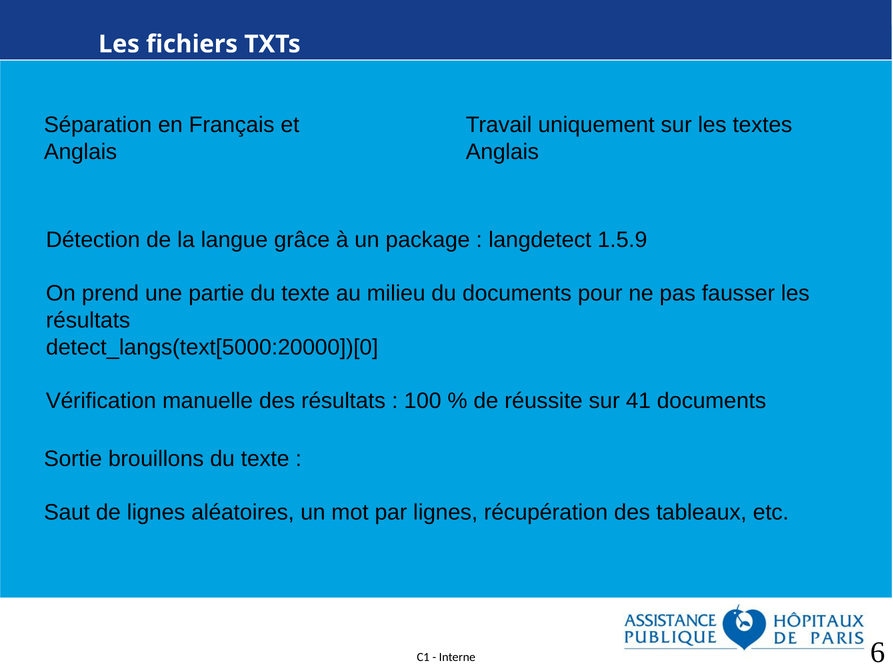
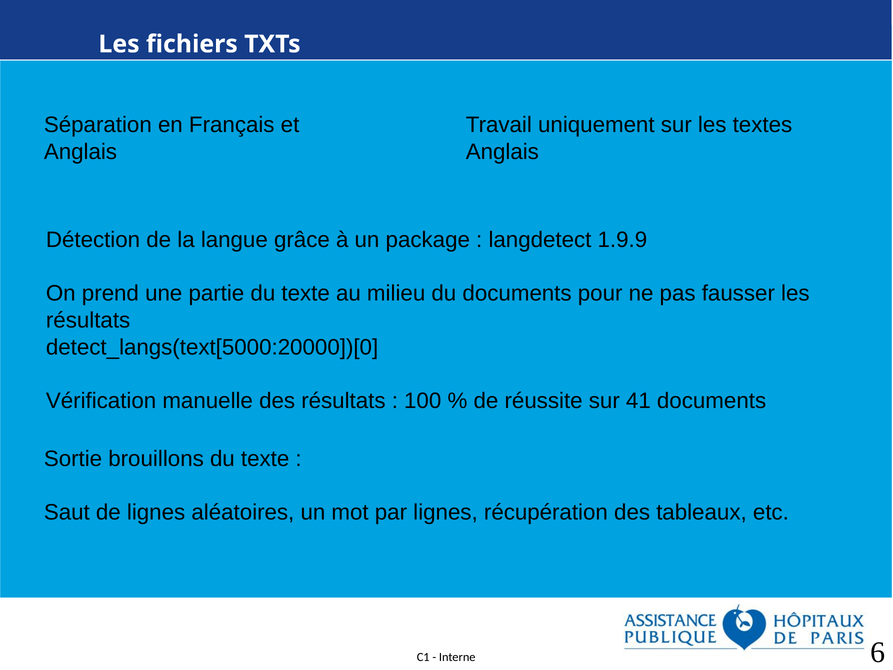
1.5.9: 1.5.9 -> 1.9.9 (622, 240)
